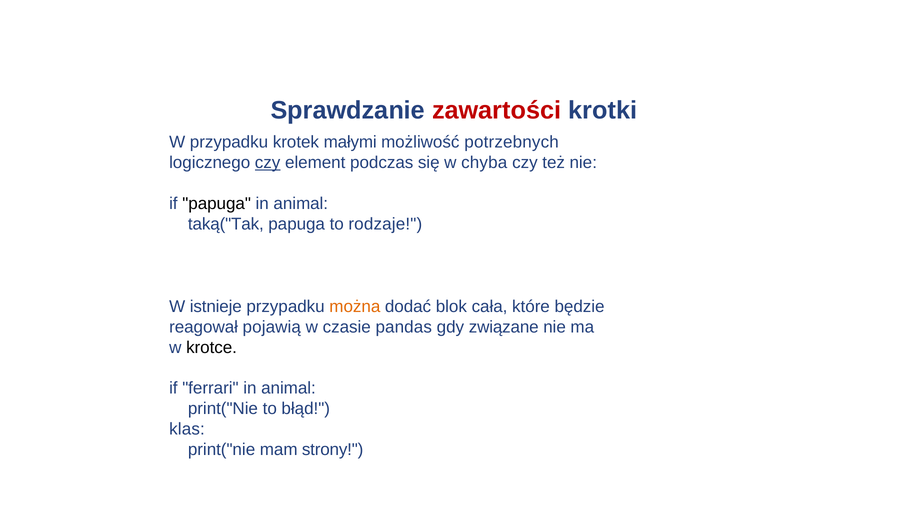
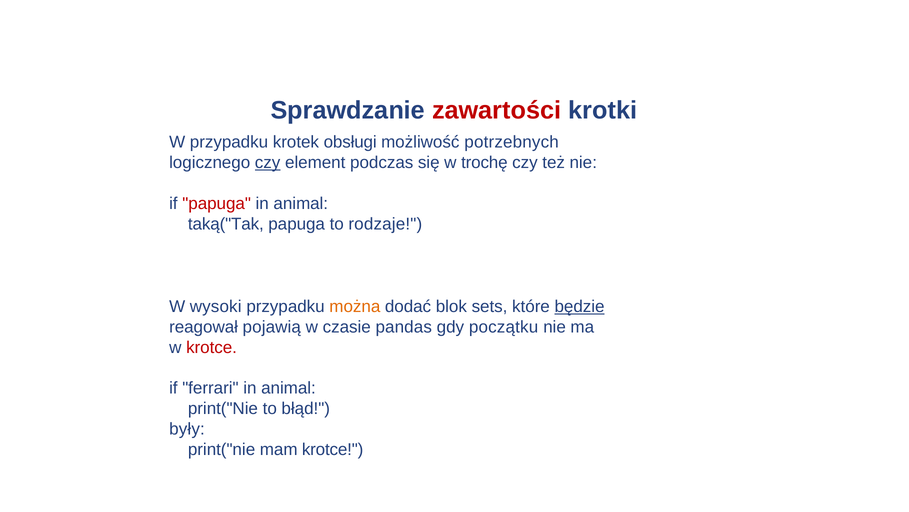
małymi: małymi -> obsługi (350, 142)
chyba: chyba -> trochę (484, 162)
papuga colour: black -> red (217, 203)
istnieje: istnieje -> wysoki (216, 306)
cała: cała -> sets (490, 306)
będzie underline: none -> present (580, 306)
związane: związane -> początku (504, 327)
krotce colour: black -> red (212, 347)
klas: klas -> były (187, 429)
mam strony: strony -> krotce (333, 449)
